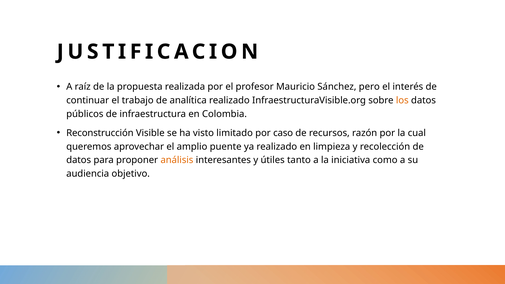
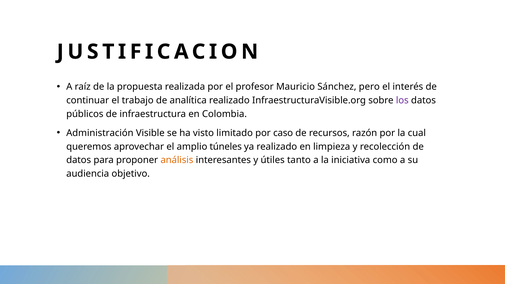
los colour: orange -> purple (402, 100)
Reconstrucción: Reconstrucción -> Administración (100, 133)
puente: puente -> túneles (226, 147)
